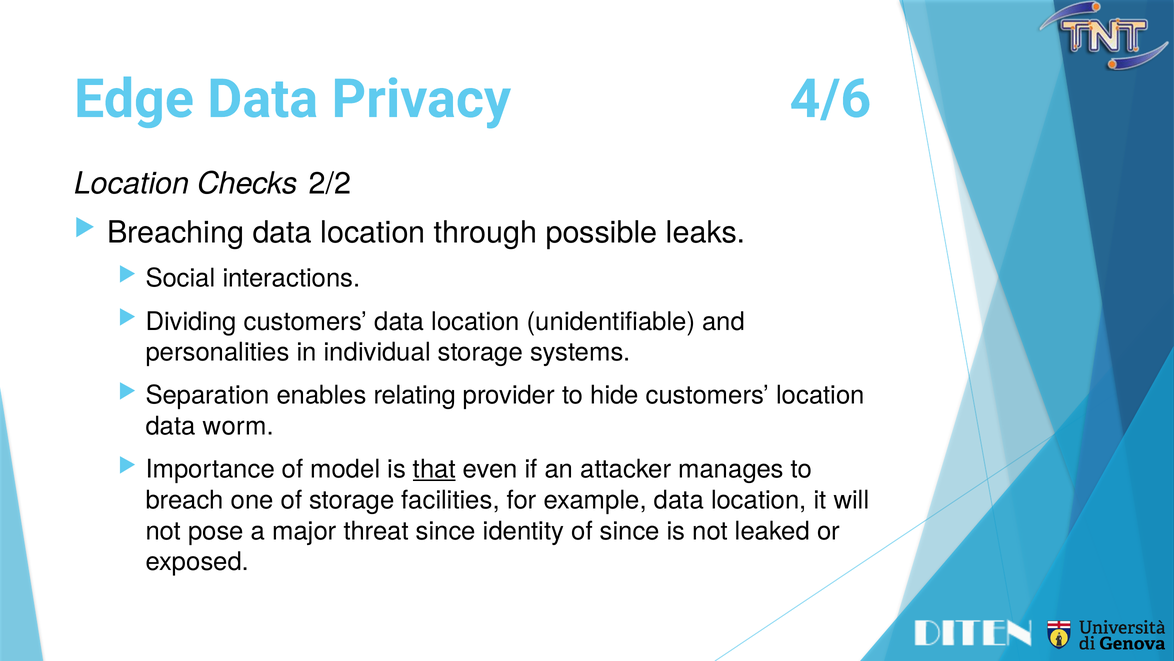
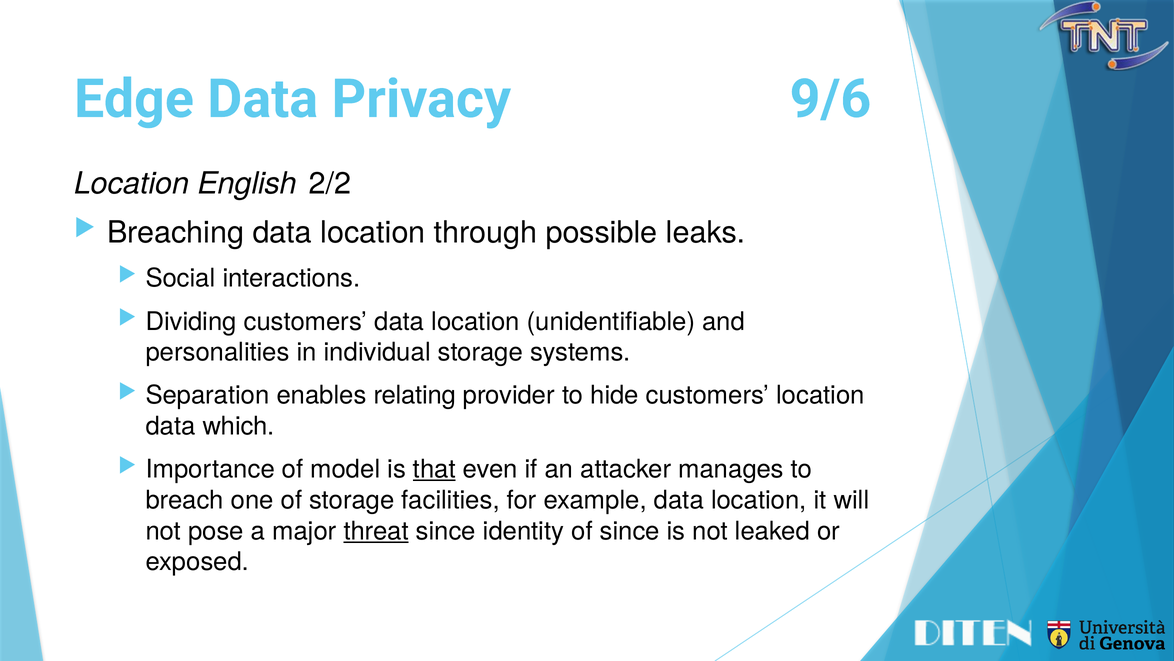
4/6: 4/6 -> 9/6 (830, 99)
Checks: Checks -> English (247, 184)
worm: worm -> which (239, 426)
threat underline: none -> present (376, 531)
